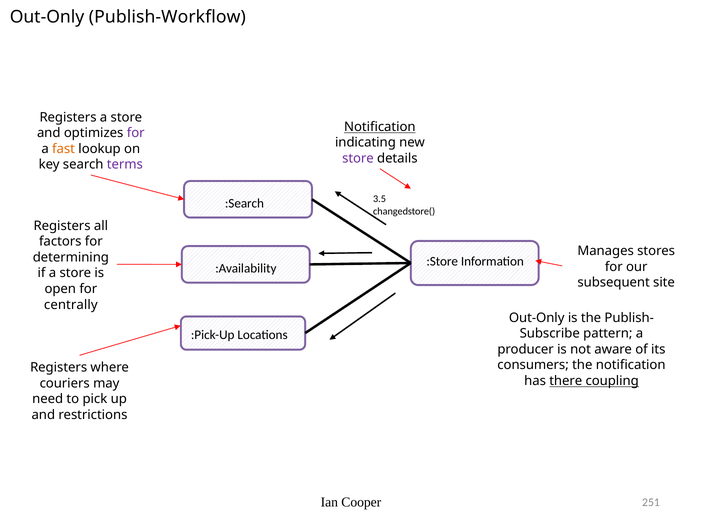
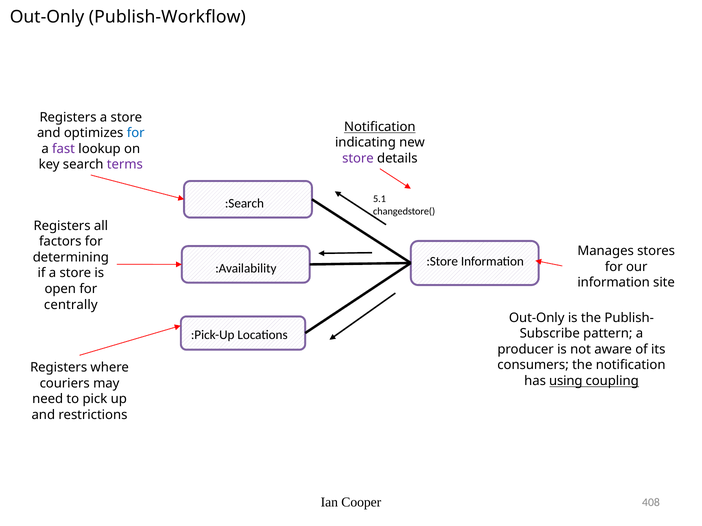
for colour: purple -> blue (136, 133)
fast colour: orange -> purple (64, 149)
3.5: 3.5 -> 5.1 (380, 199)
subsequent: subsequent -> information (614, 283)
there: there -> using (566, 381)
251: 251 -> 408 (651, 503)
